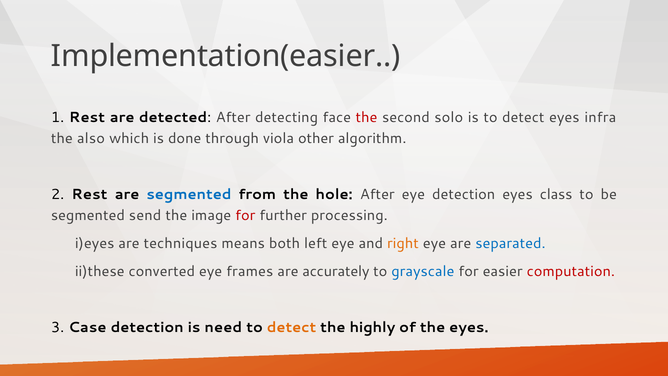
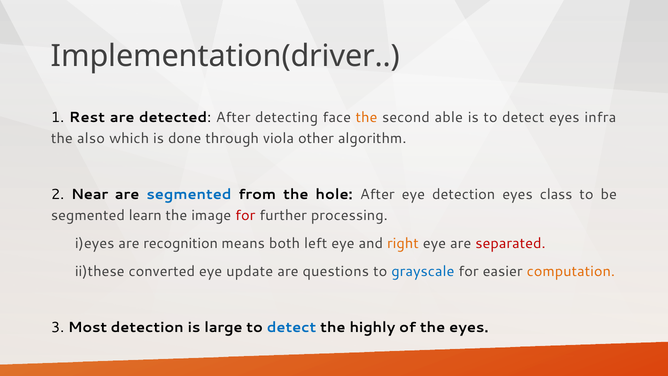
Implementation(easier: Implementation(easier -> Implementation(driver (226, 56)
the colour: red -> orange (367, 117)
solo: solo -> able (449, 117)
2 Rest: Rest -> Near (90, 194)
send: send -> learn (145, 215)
techniques: techniques -> recognition (181, 243)
separated colour: blue -> red (510, 243)
frames: frames -> update (250, 271)
accurately: accurately -> questions (336, 271)
computation colour: red -> orange (571, 271)
Case: Case -> Most (88, 327)
need: need -> large (223, 327)
detect colour: orange -> blue (292, 327)
